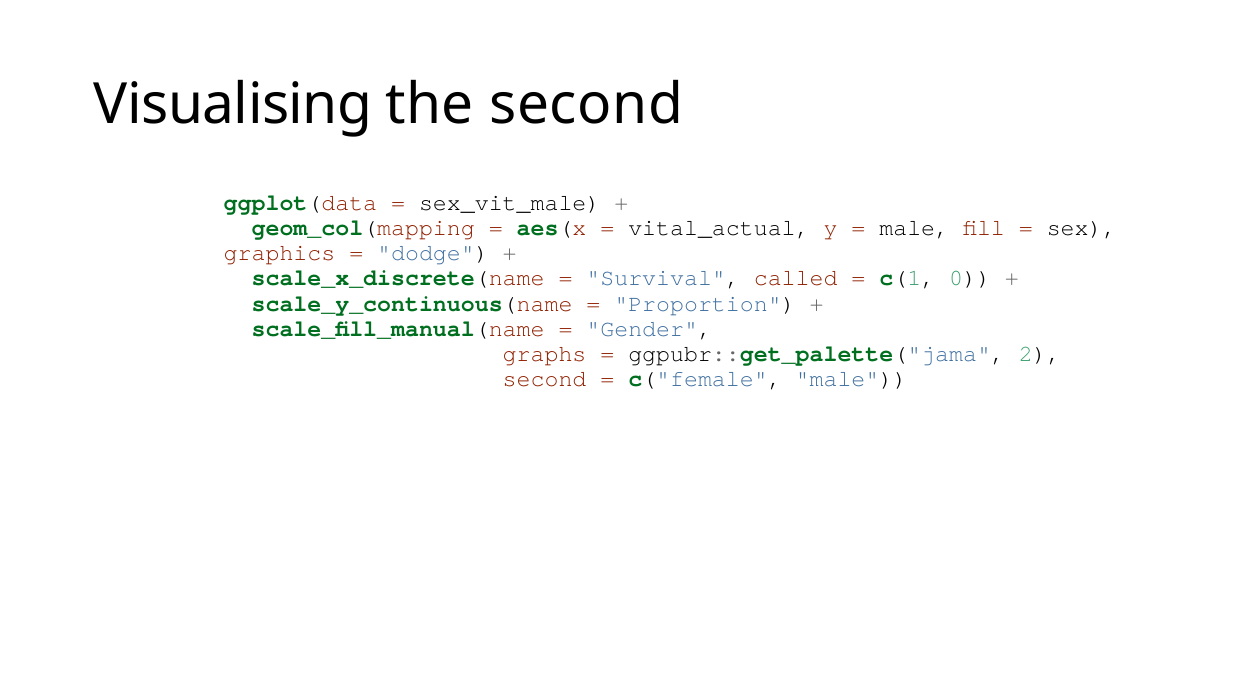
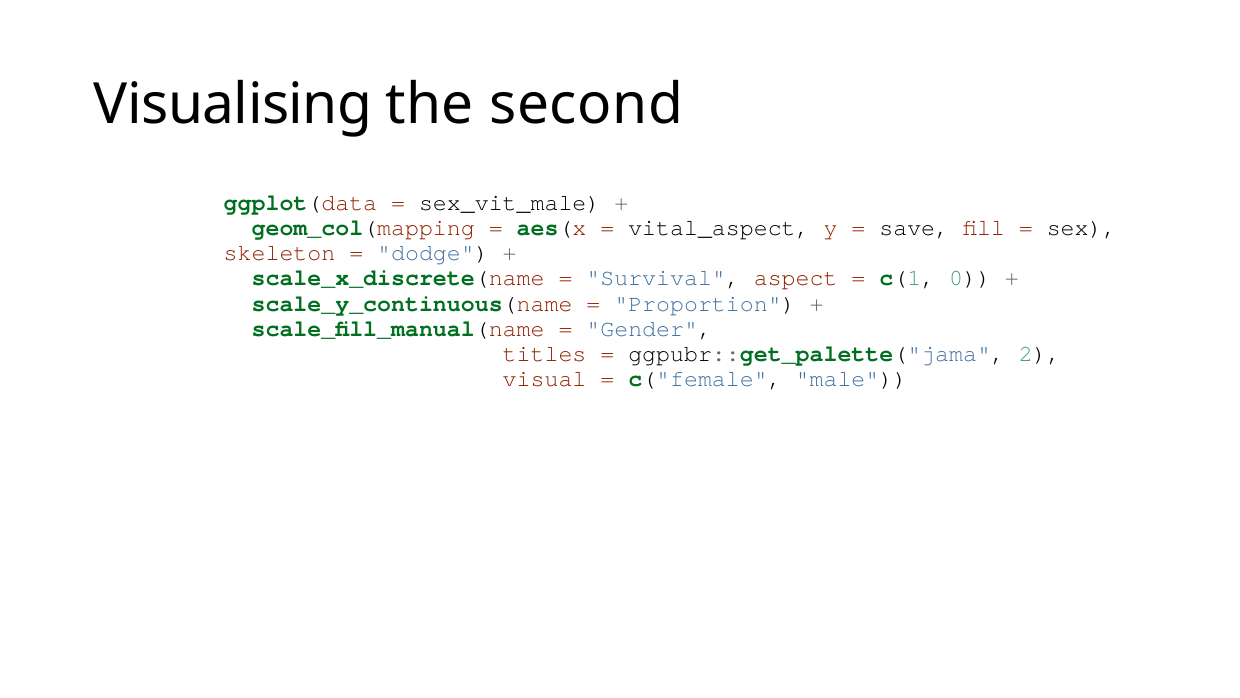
vital_actual: vital_actual -> vital_aspect (719, 228)
male: male -> save (914, 228)
graphics: graphics -> skeleton (280, 253)
called: called -> aspect (796, 278)
graphs: graphs -> titles (545, 353)
second: second -> visual (545, 379)
